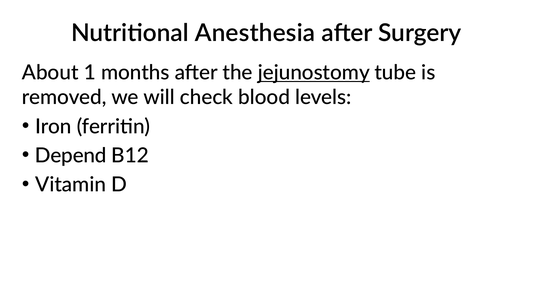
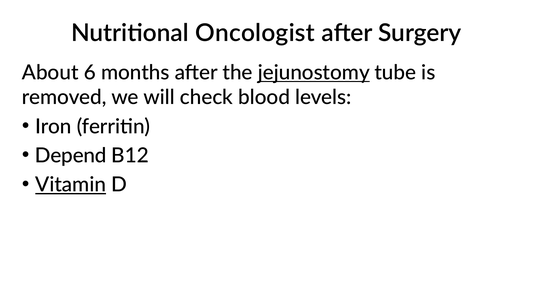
Anesthesia: Anesthesia -> Oncologist (255, 33)
1: 1 -> 6 (90, 73)
Vitamin underline: none -> present (71, 185)
